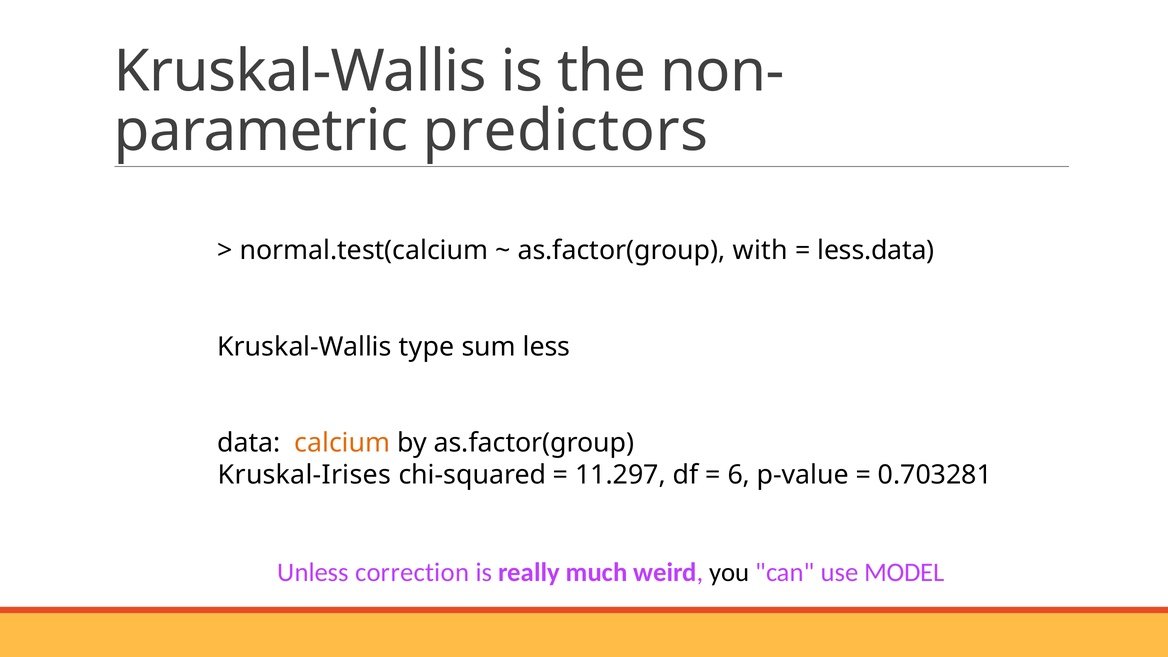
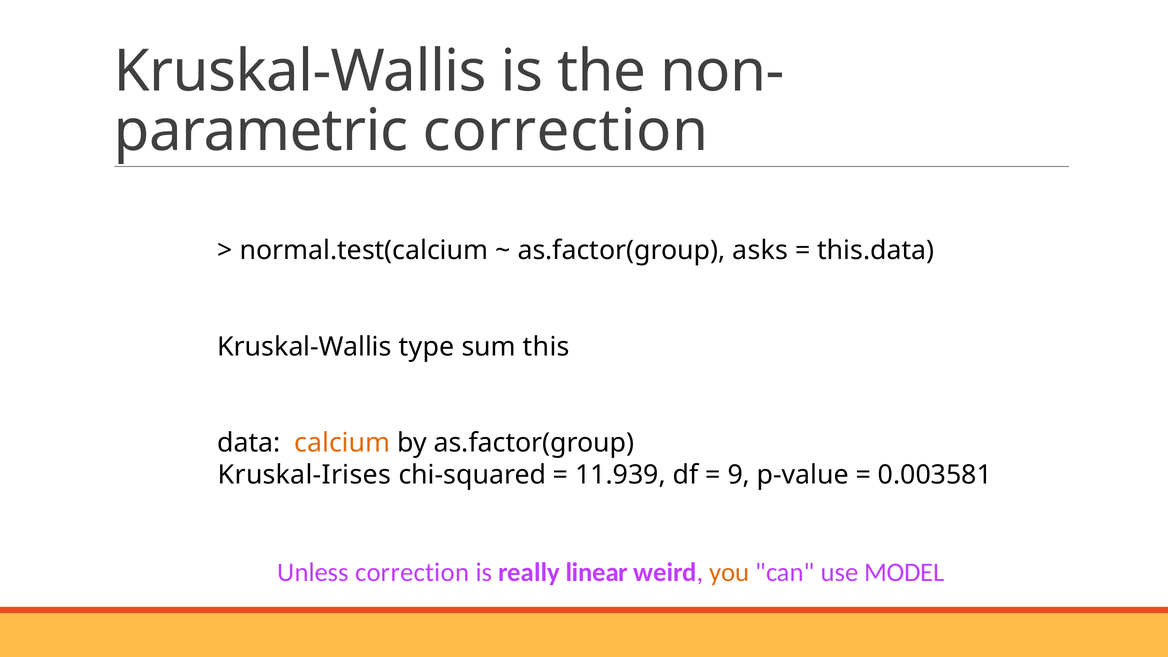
predictors: predictors -> correction (566, 131)
with: with -> asks (760, 250)
less.data: less.data -> this.data (876, 250)
less: less -> this (546, 347)
11.297: 11.297 -> 11.939 (621, 475)
6: 6 -> 9 (739, 475)
0.703281: 0.703281 -> 0.003581 (935, 475)
much: much -> linear (597, 572)
you colour: black -> orange (729, 572)
